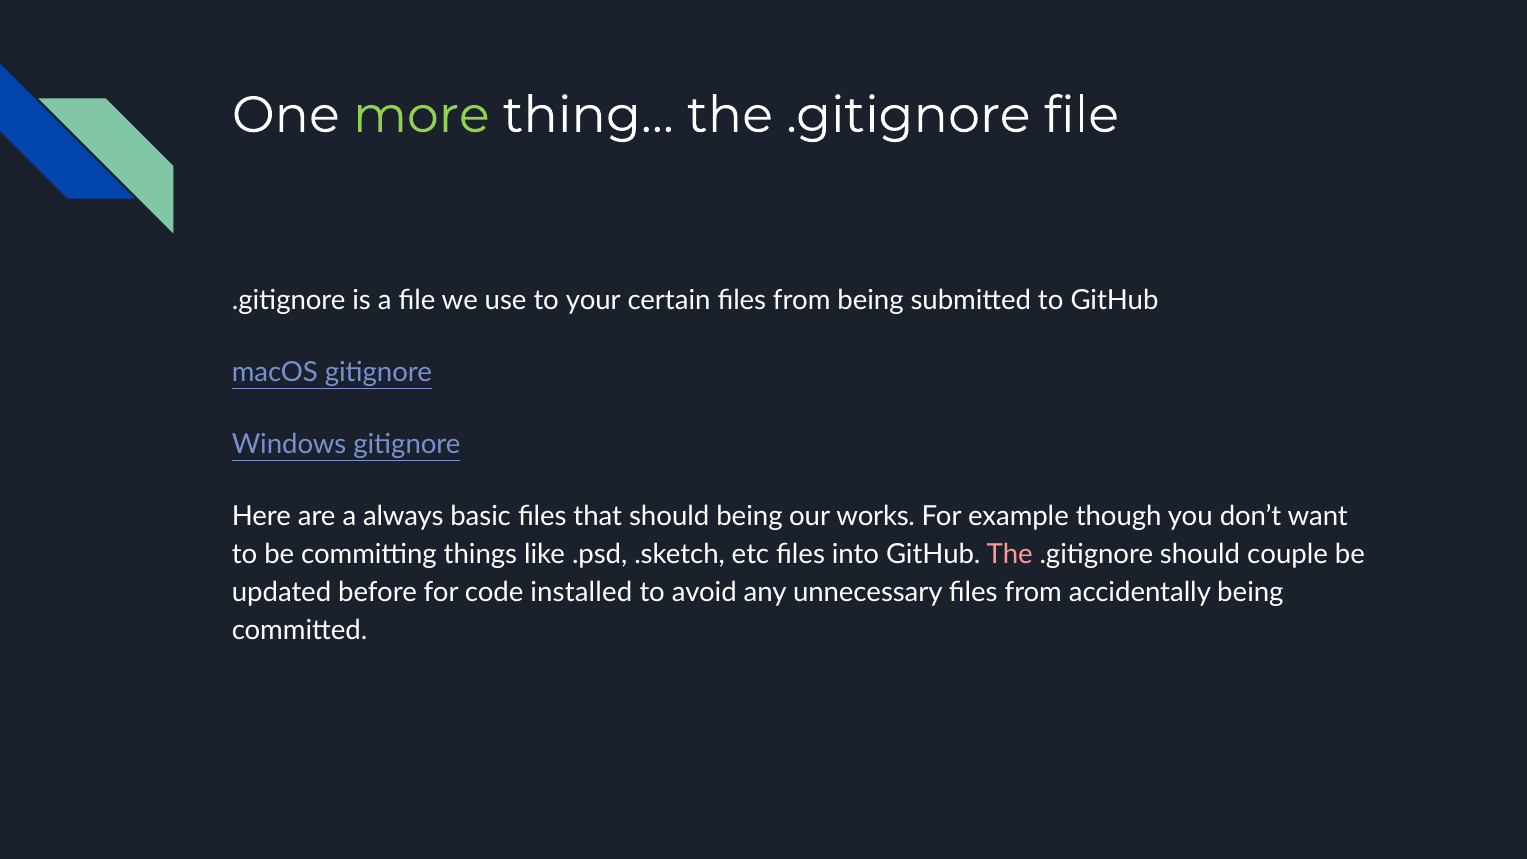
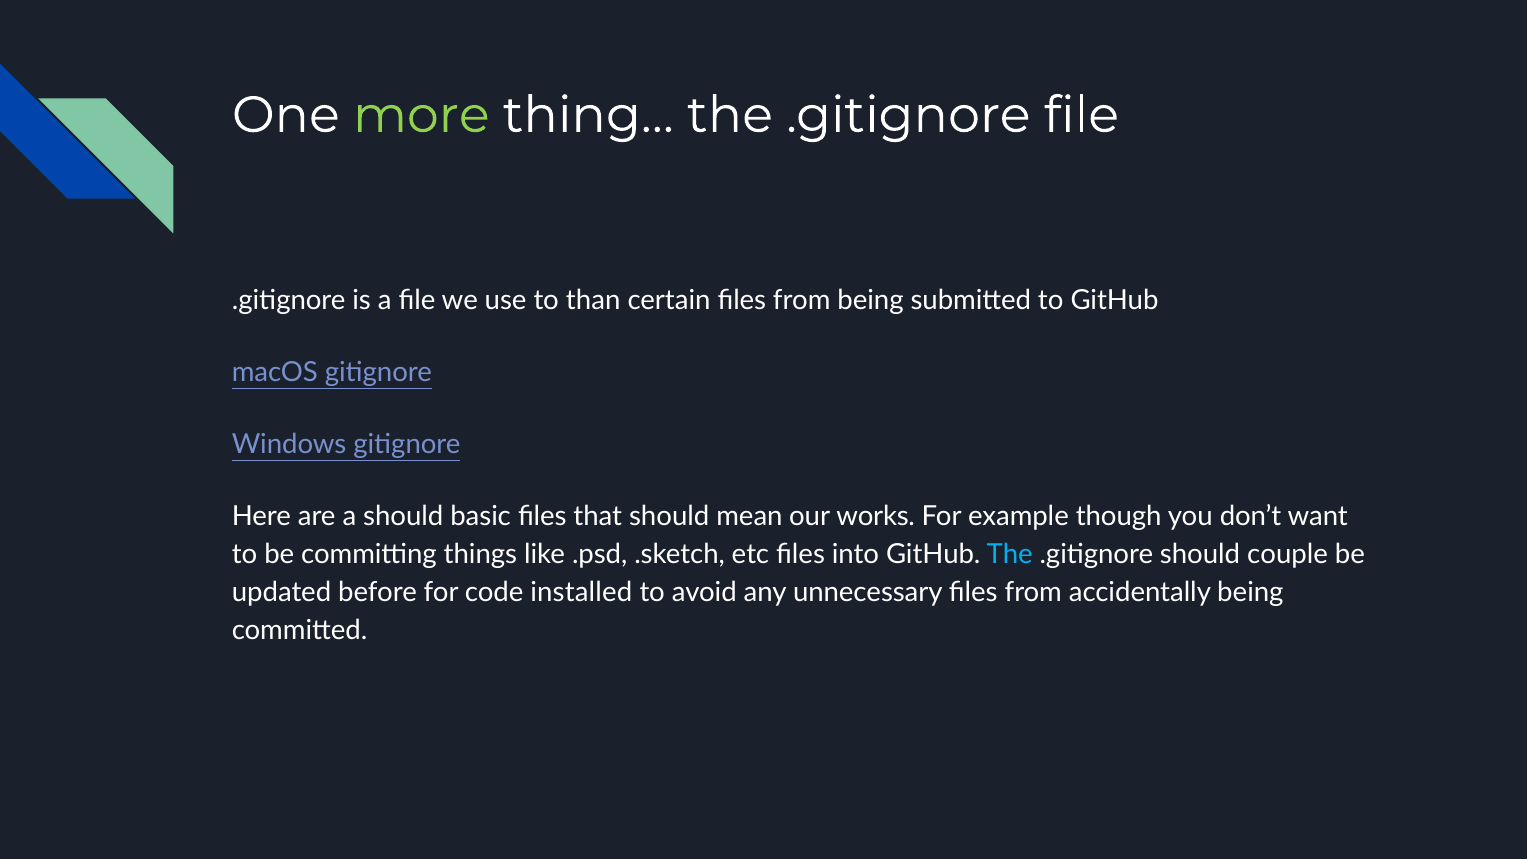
your: your -> than (593, 300)
a always: always -> should (403, 516)
should being: being -> mean (749, 516)
The colour: pink -> light blue (1010, 554)
